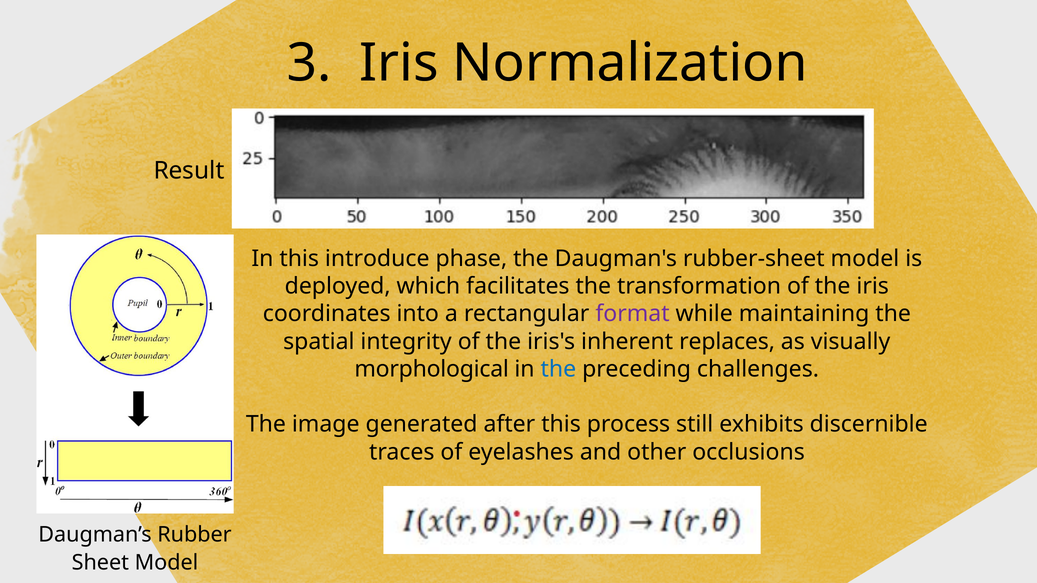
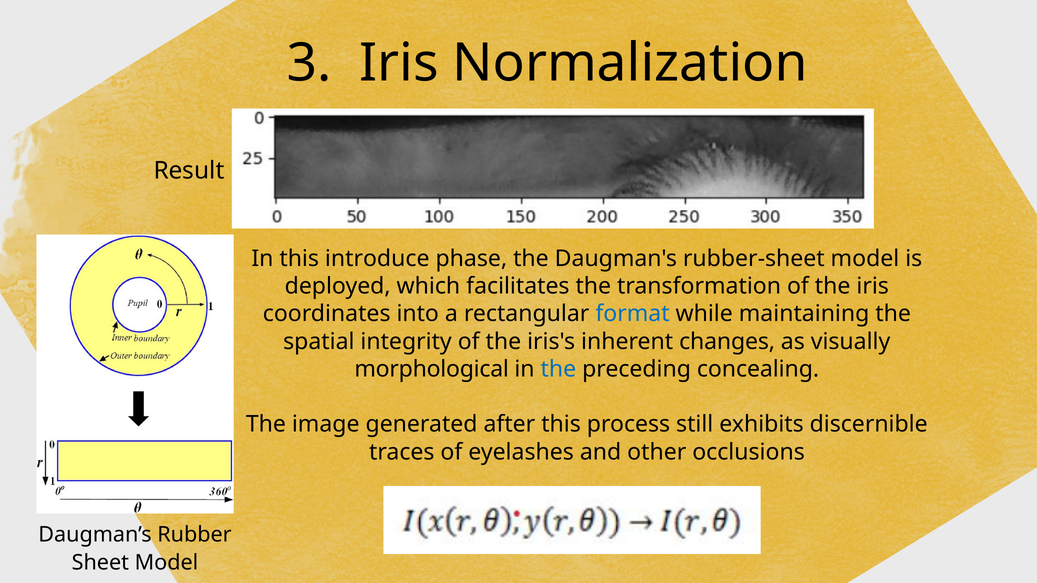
format colour: purple -> blue (633, 314)
replaces: replaces -> changes (727, 342)
challenges: challenges -> concealing (758, 369)
